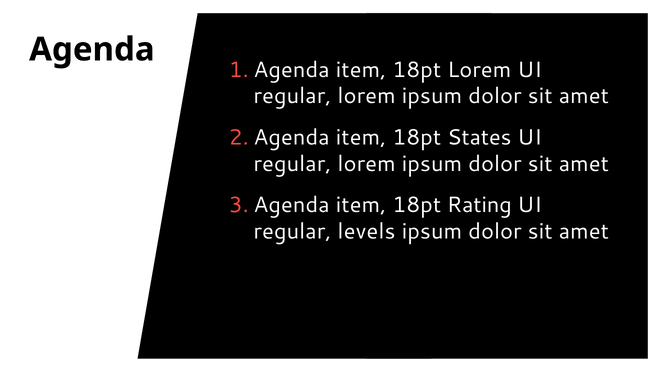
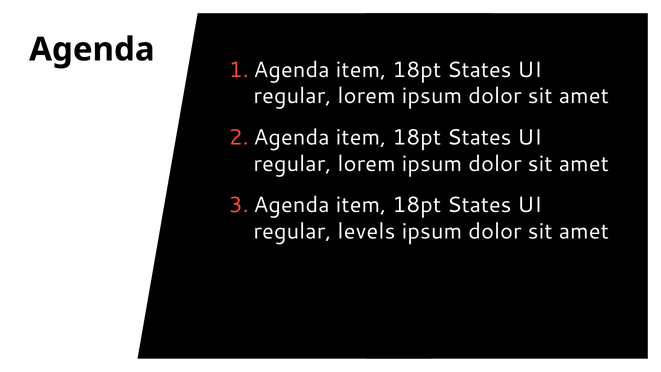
Lorem: Lorem -> States (479, 70)
Rating: Rating -> States (479, 205)
